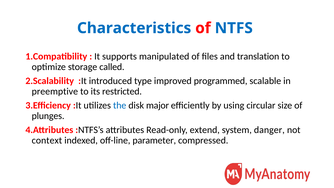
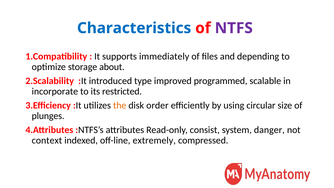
NTFS colour: blue -> purple (234, 28)
manipulated: manipulated -> immediately (164, 56)
translation: translation -> depending (258, 56)
called: called -> about (112, 67)
preemptive: preemptive -> incorporate (55, 91)
the colour: blue -> orange (120, 105)
major: major -> order (157, 105)
extend: extend -> consist (205, 130)
parameter: parameter -> extremely (154, 140)
